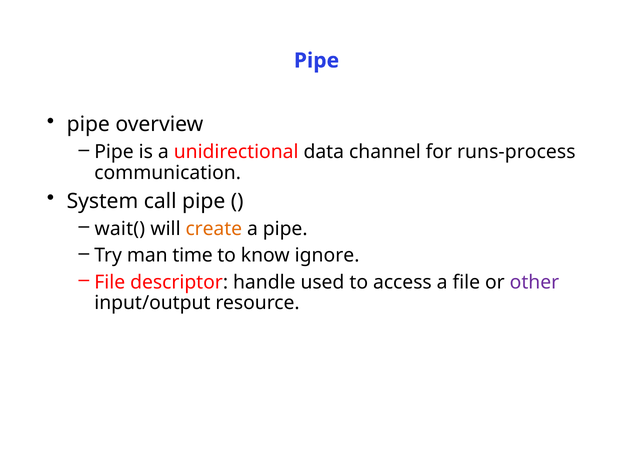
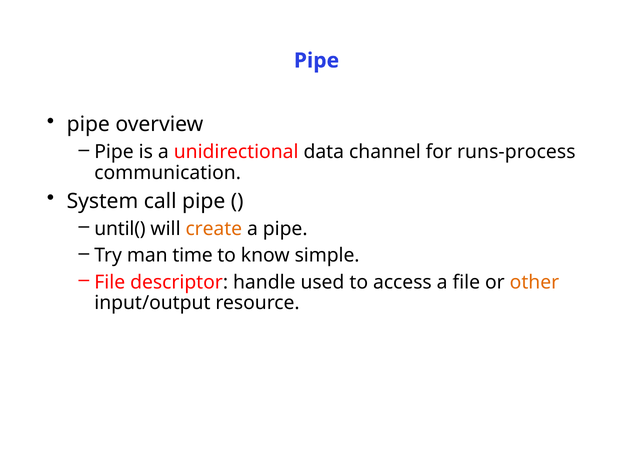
wait(: wait( -> until( (120, 229)
ignore: ignore -> simple (327, 255)
other colour: purple -> orange (534, 282)
